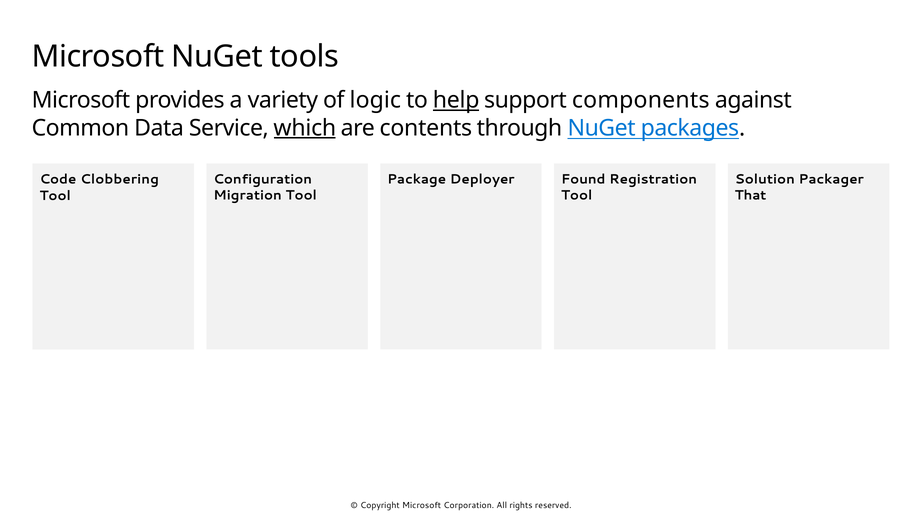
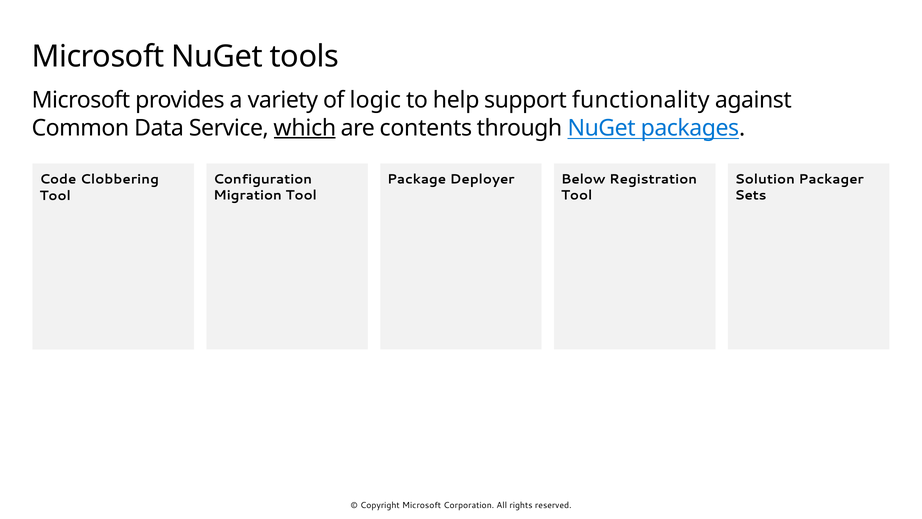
help underline: present -> none (456, 100)
components: components -> functionality (641, 100)
Found: Found -> Below (583, 179)
That: That -> Sets (751, 195)
